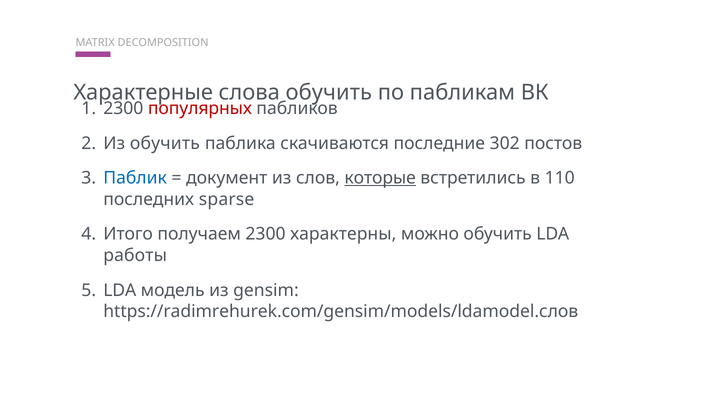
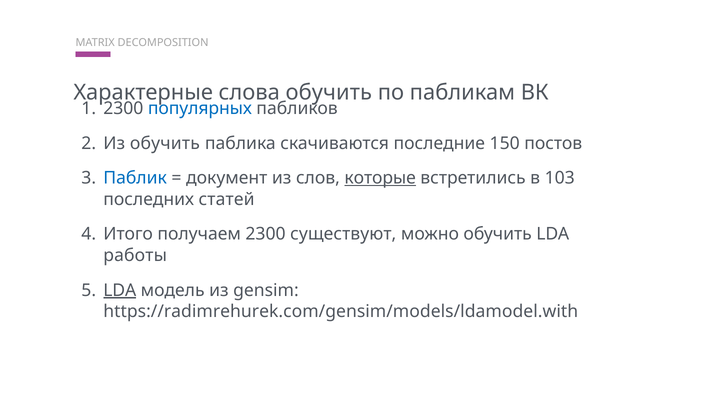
популярных colour: red -> blue (200, 108)
302: 302 -> 150 (505, 143)
110: 110 -> 103 (560, 178)
sparse: sparse -> статей (227, 199)
характерны: характерны -> существуют (343, 234)
LDA underline: none -> present (120, 290)
https://radimrehurek.com/gensim/models/ldamodel.слов: https://radimrehurek.com/gensim/models/ldamodel.слов -> https://radimrehurek.com/gensim/models/ldamodel.with (341, 311)
